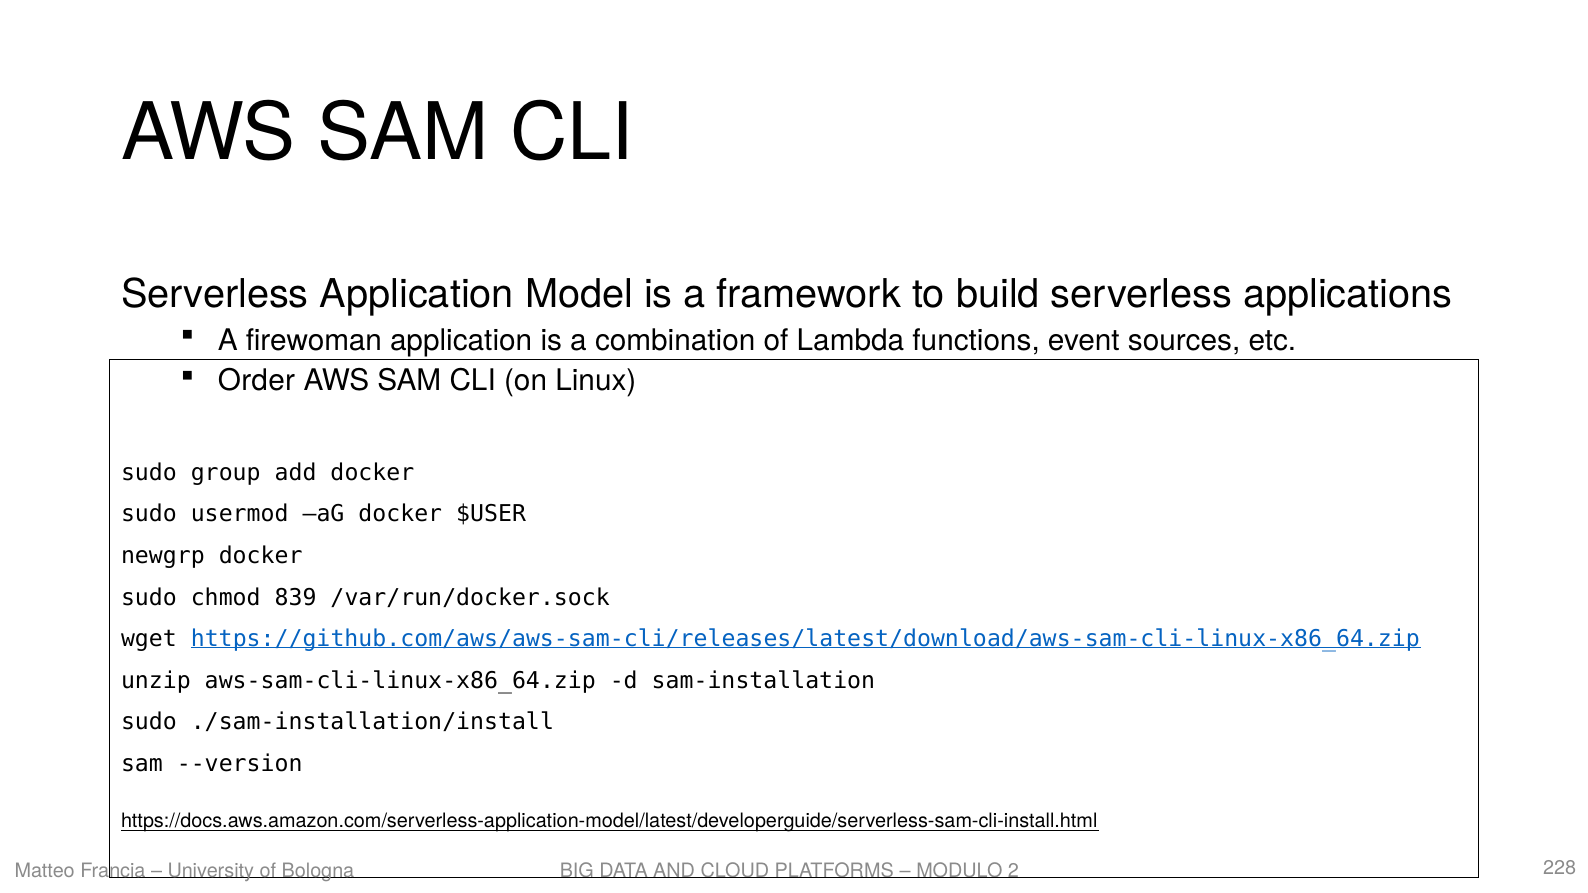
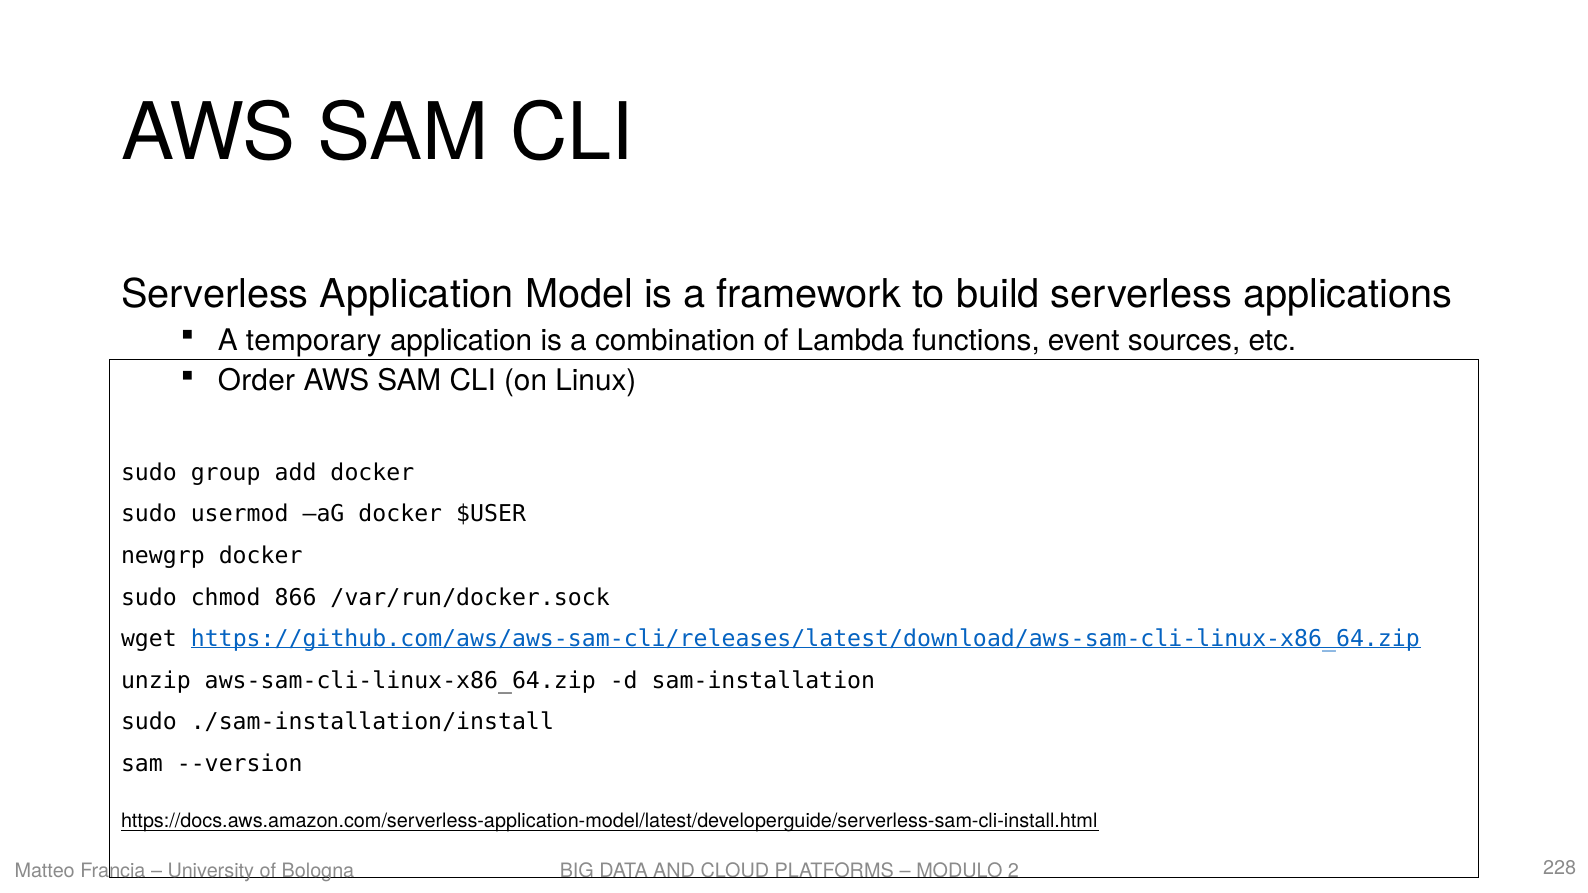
firewoman: firewoman -> temporary (314, 340)
839: 839 -> 866 (296, 598)
